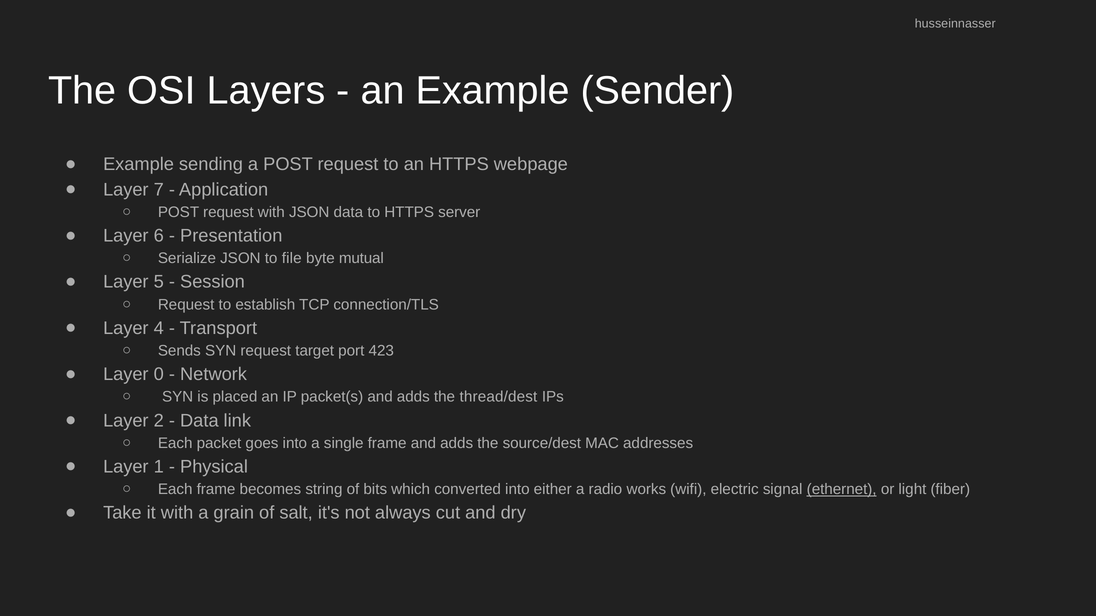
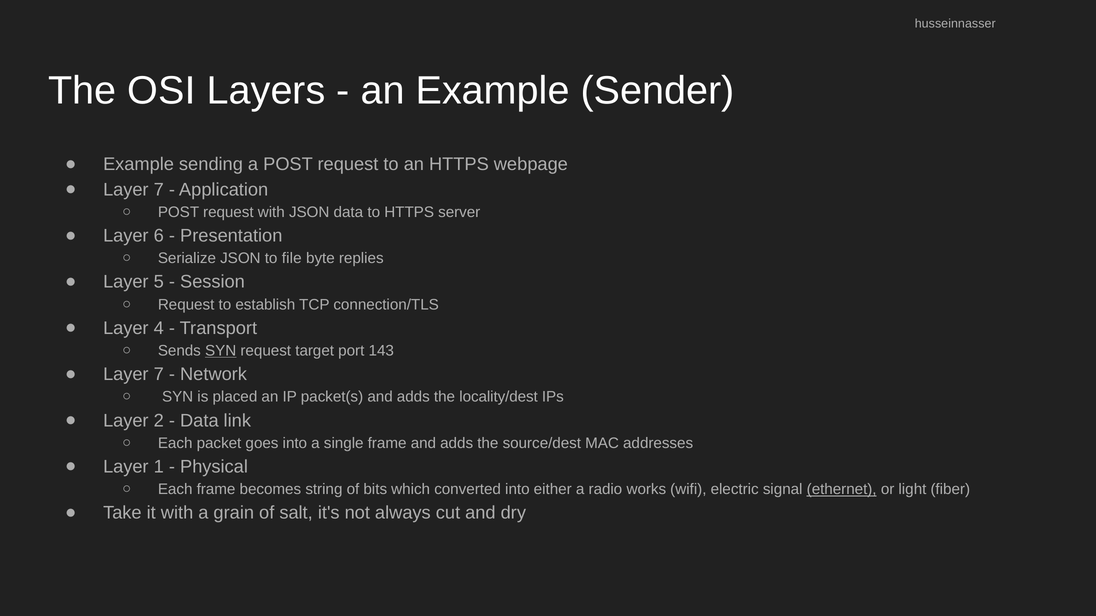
mutual: mutual -> replies (361, 259)
SYN underline: none -> present (221, 351)
423: 423 -> 143 (381, 351)
0: 0 -> 7 (159, 375)
thread/dest: thread/dest -> locality/dest (499, 397)
